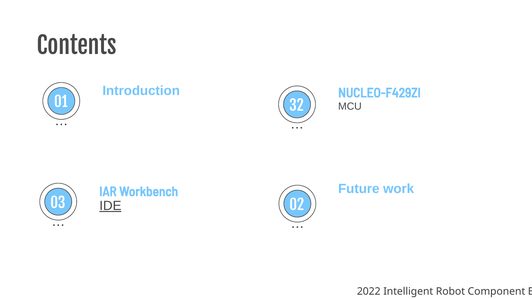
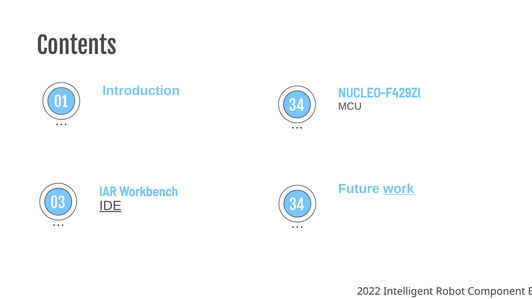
01 32: 32 -> 34 (297, 106)
work underline: none -> present (399, 189)
03 02: 02 -> 34 (297, 205)
